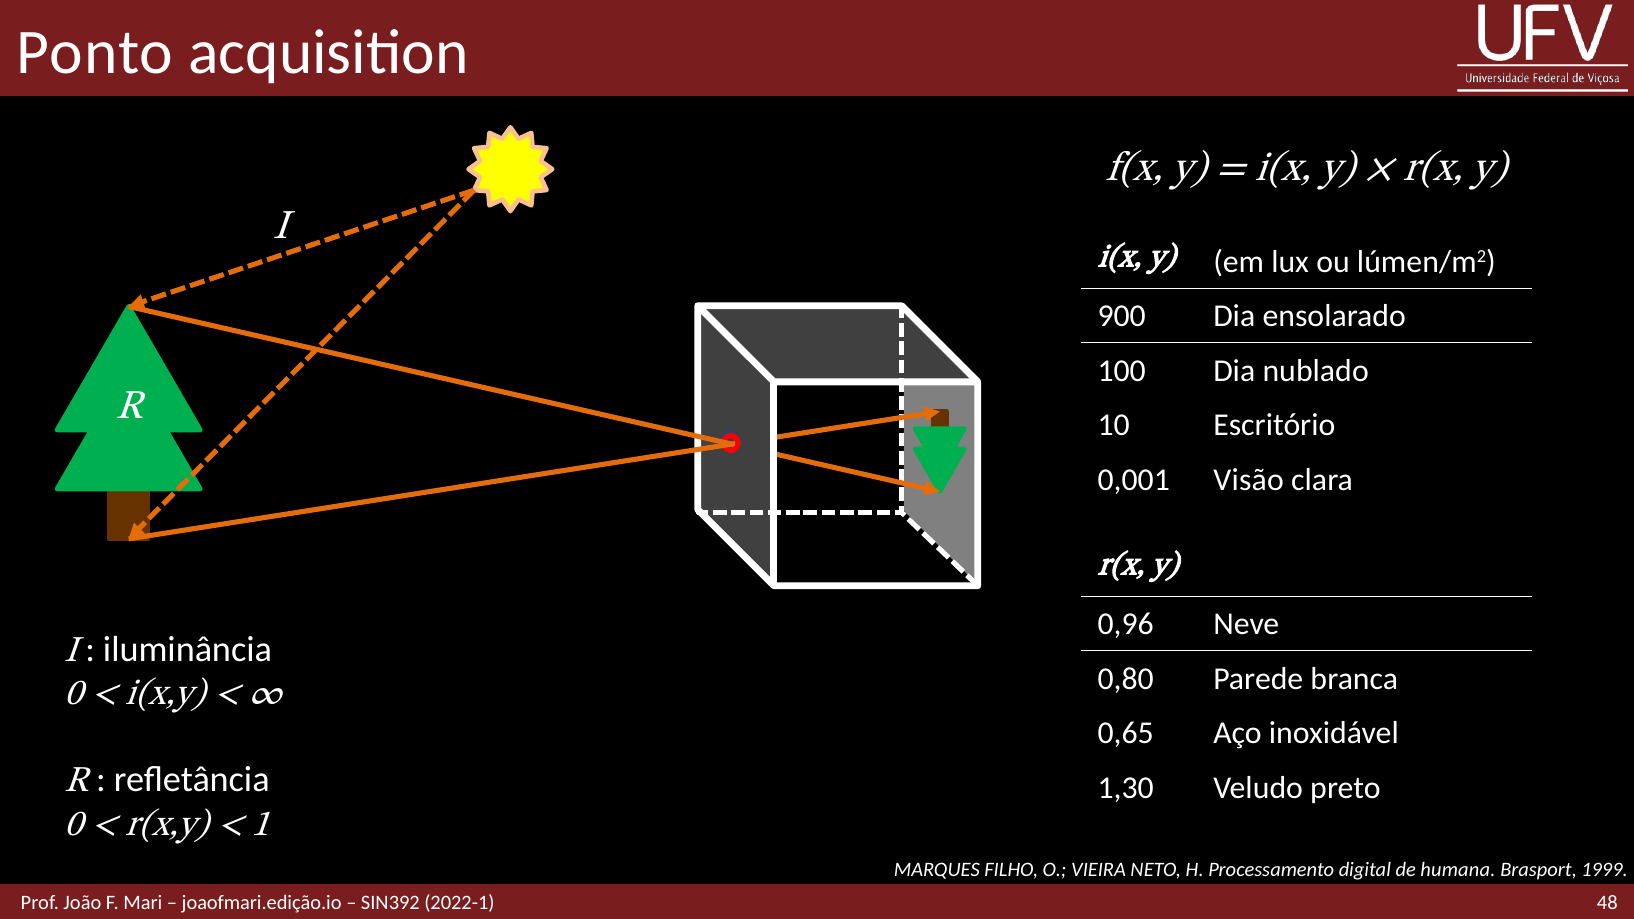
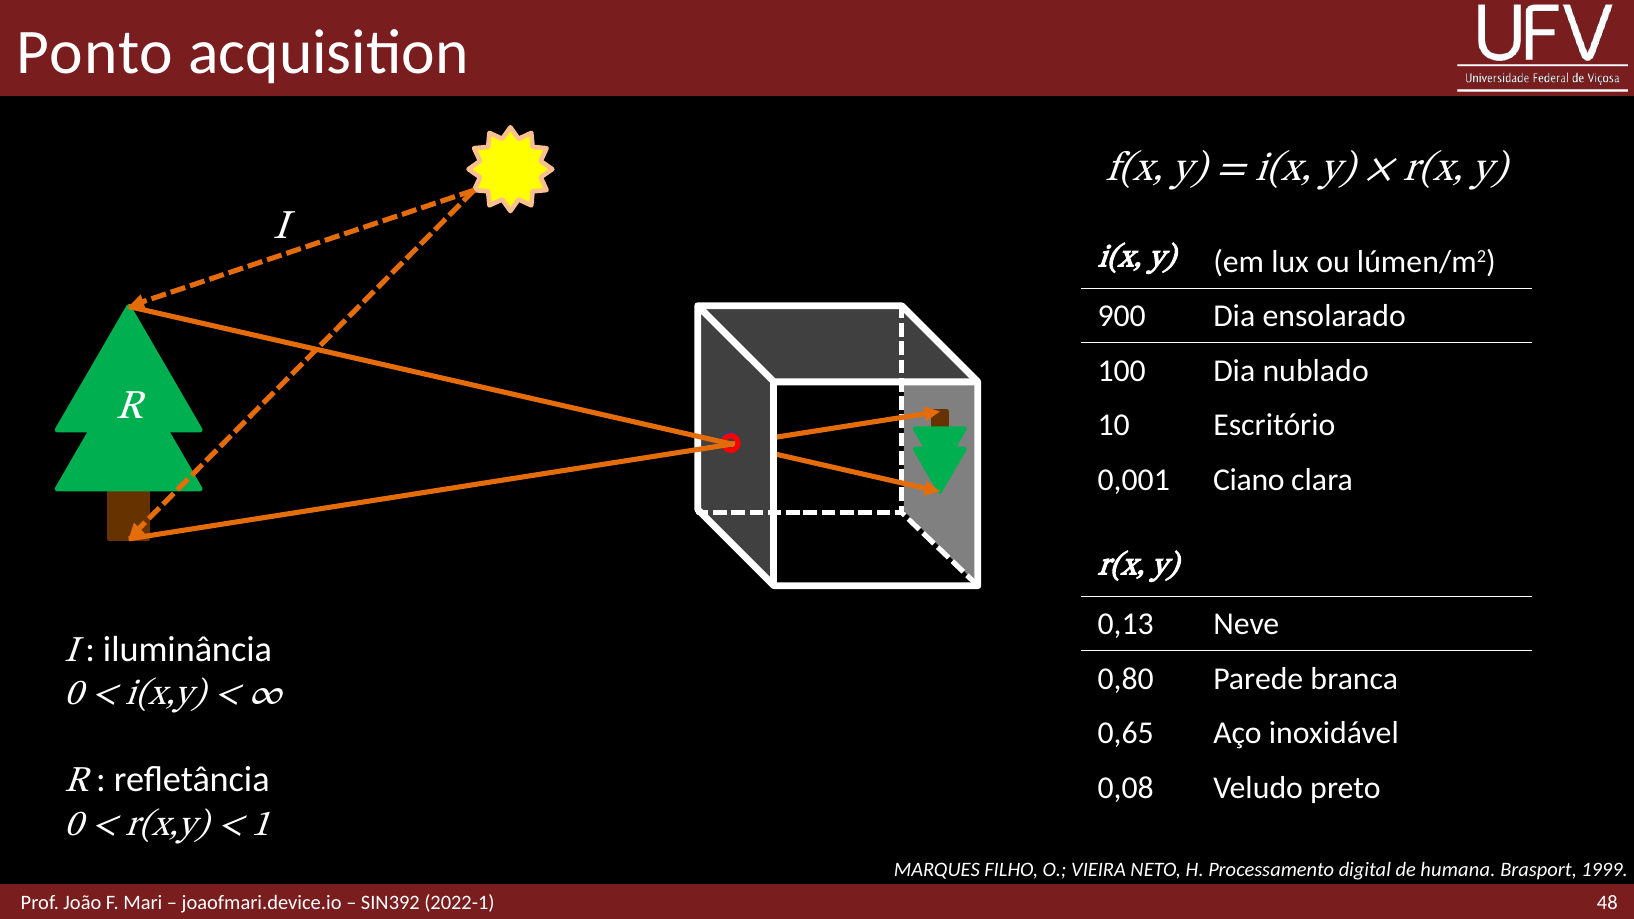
Visão: Visão -> Ciano (1249, 480)
0,96: 0,96 -> 0,13 (1126, 624)
1,30: 1,30 -> 0,08 (1126, 788)
joaofmari.edição.io: joaofmari.edição.io -> joaofmari.device.io (262, 903)
